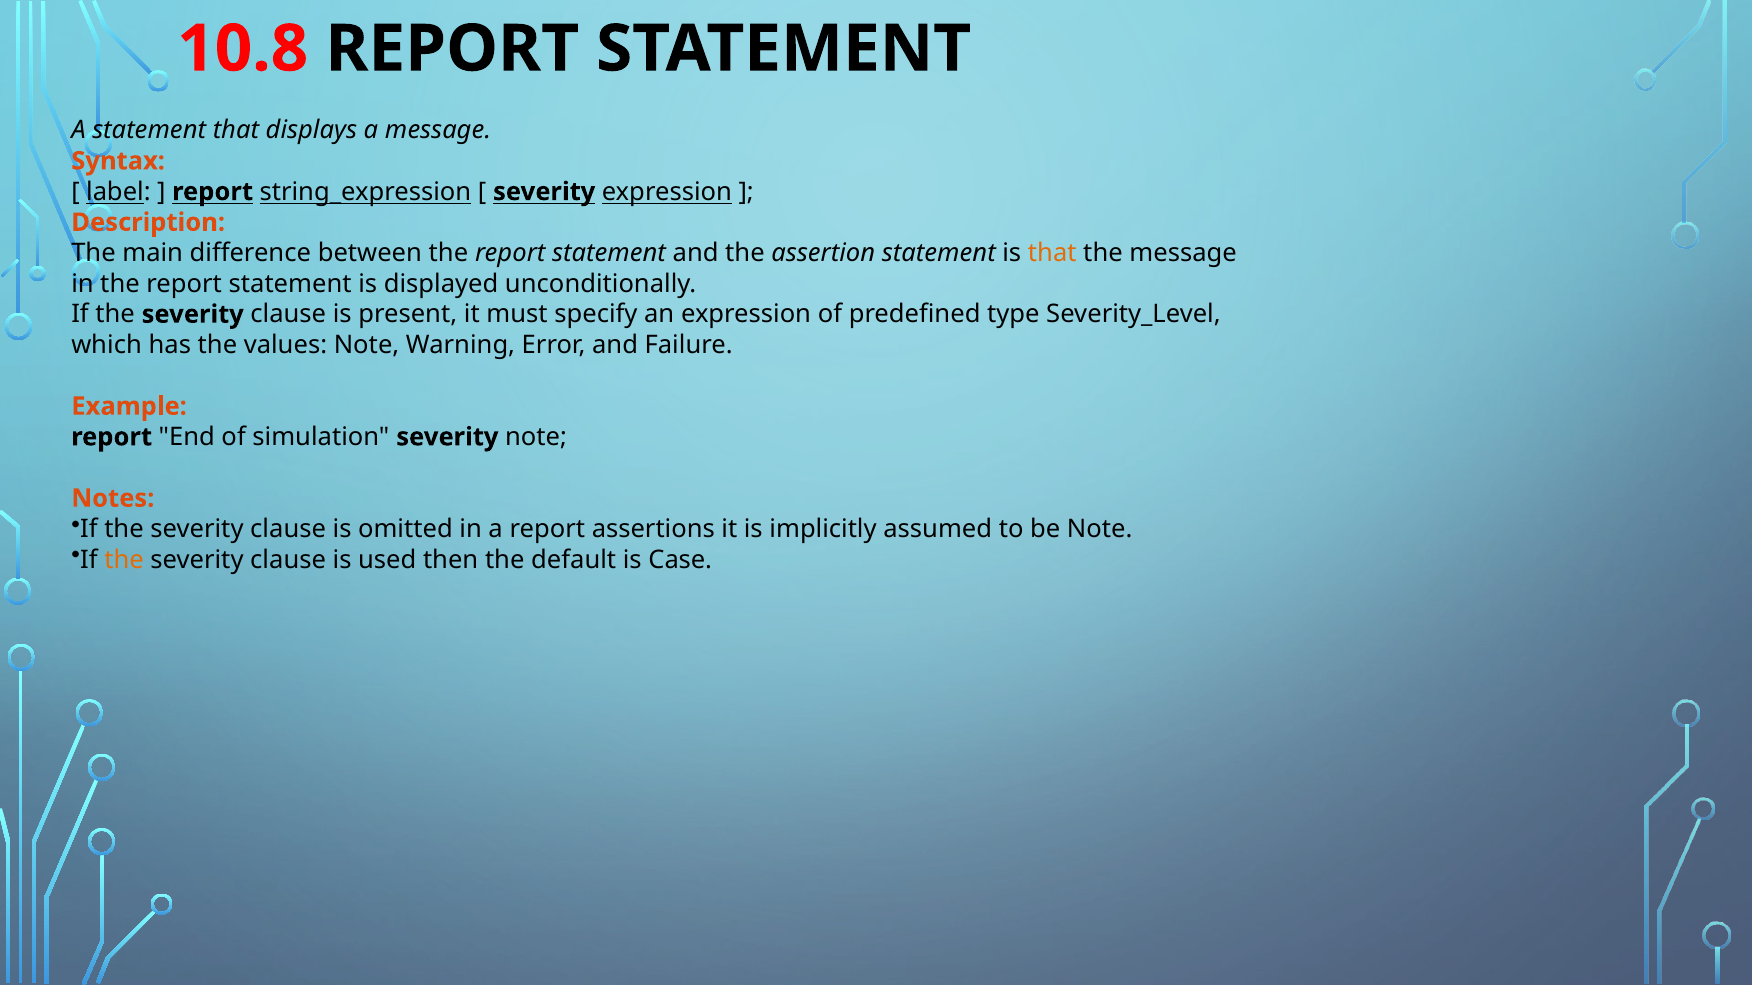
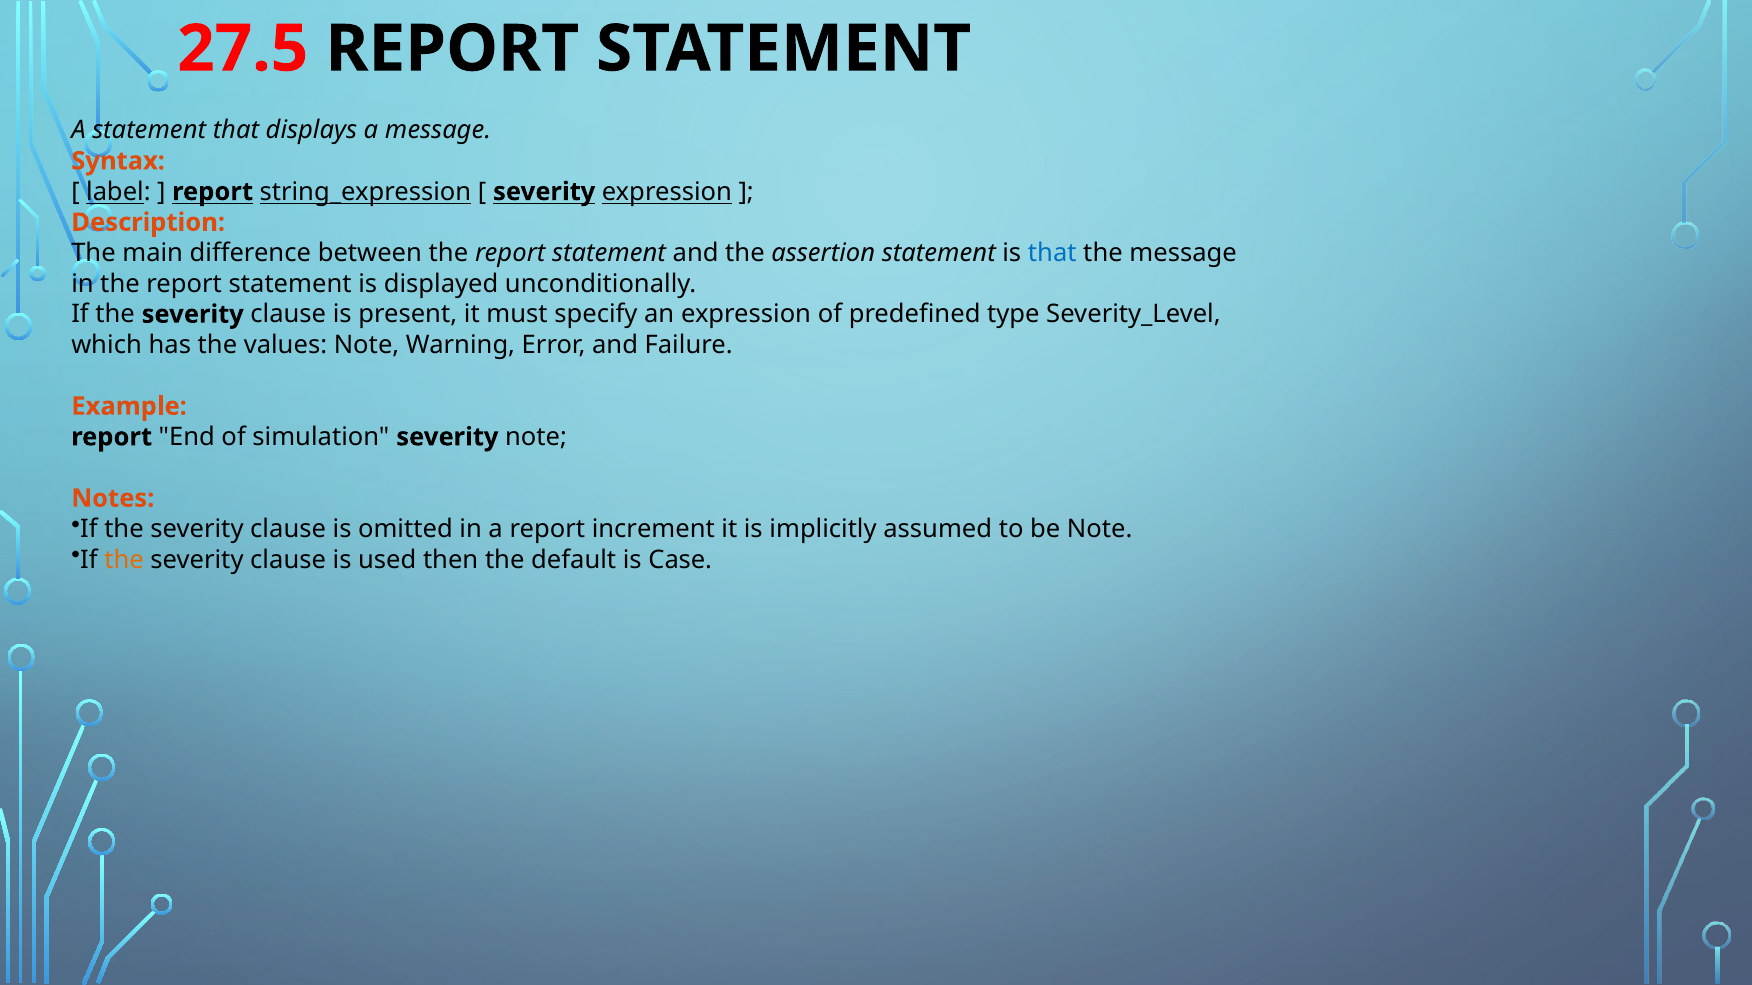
10.8: 10.8 -> 27.5 (243, 49)
that colour: orange -> blue (1052, 253)
assertions: assertions -> increment (653, 529)
